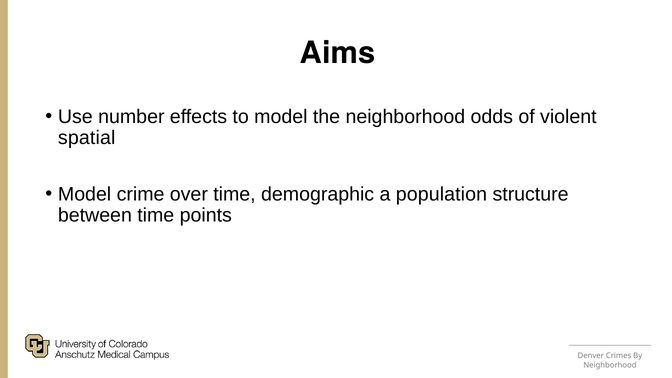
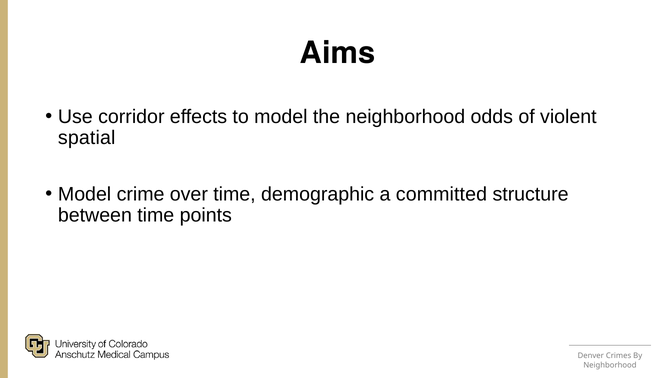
number: number -> corridor (131, 117)
population: population -> committed (441, 194)
